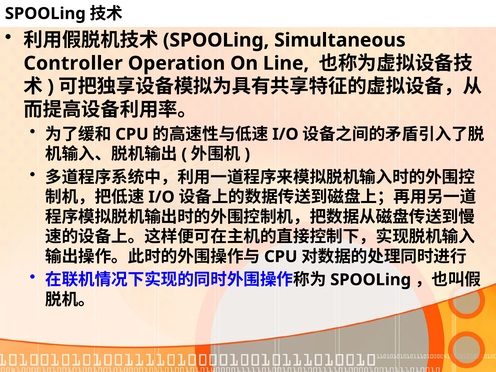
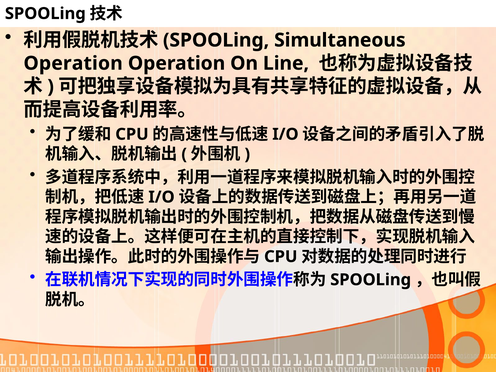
Controller: Controller -> Operation (73, 63)
